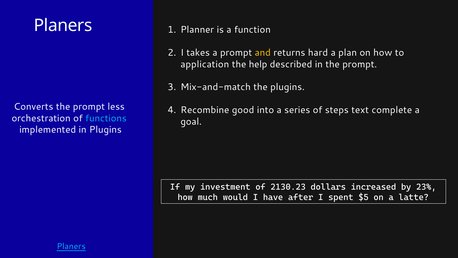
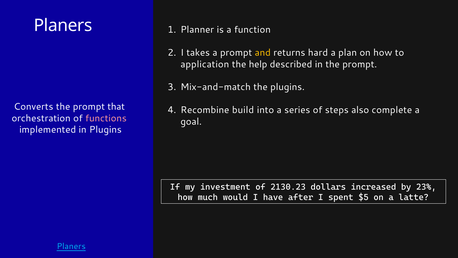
less: less -> that (116, 107)
good: good -> build (243, 110)
text: text -> also (360, 110)
functions colour: light blue -> pink (106, 118)
